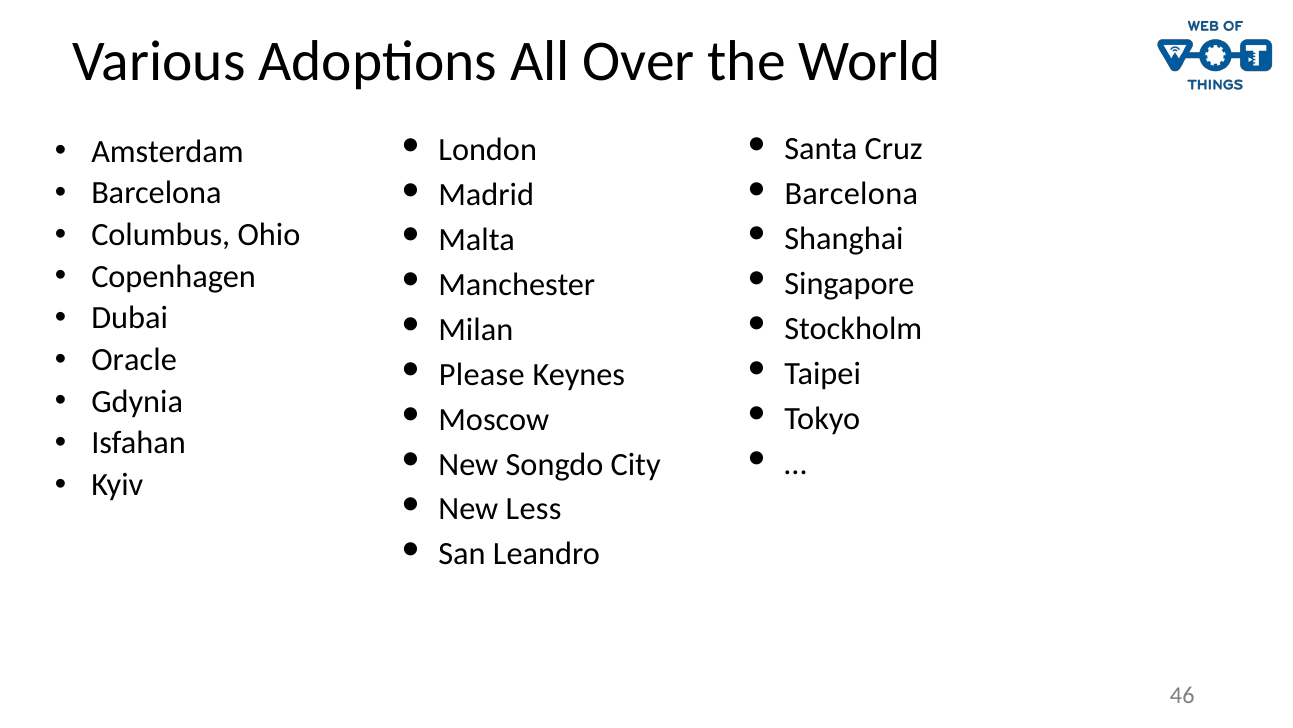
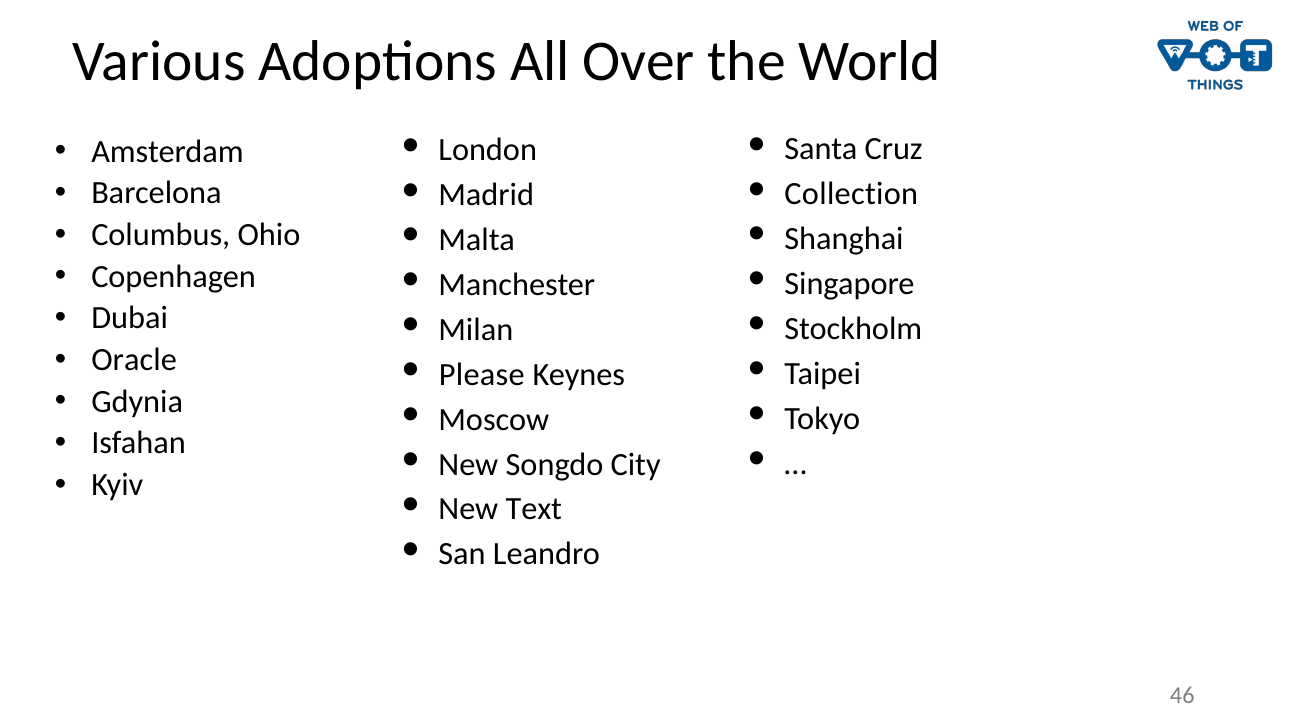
Barcelona: Barcelona -> Collection (851, 194)
Less: Less -> Text (534, 509)
